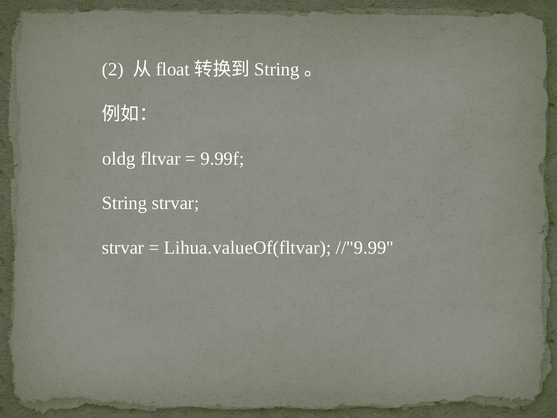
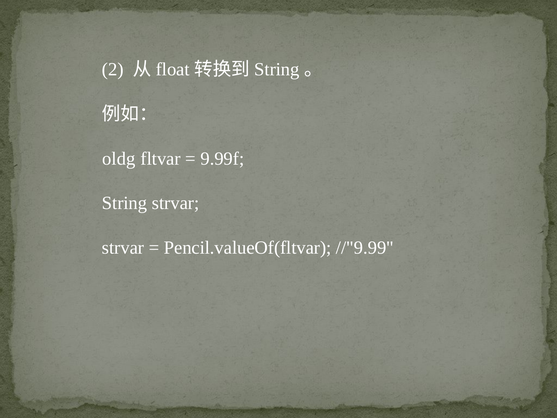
Lihua.valueOf(fltvar: Lihua.valueOf(fltvar -> Pencil.valueOf(fltvar (248, 248)
